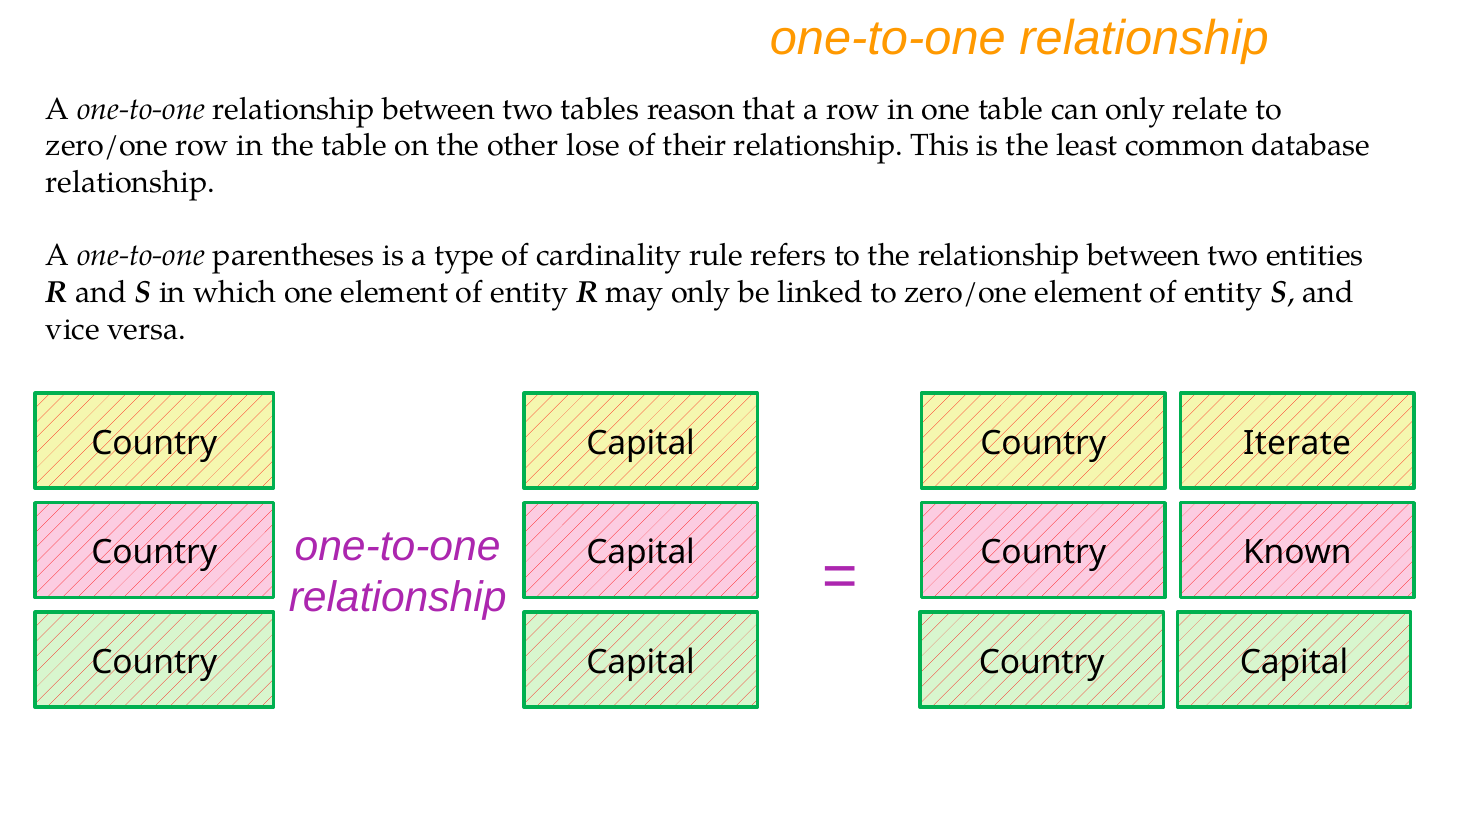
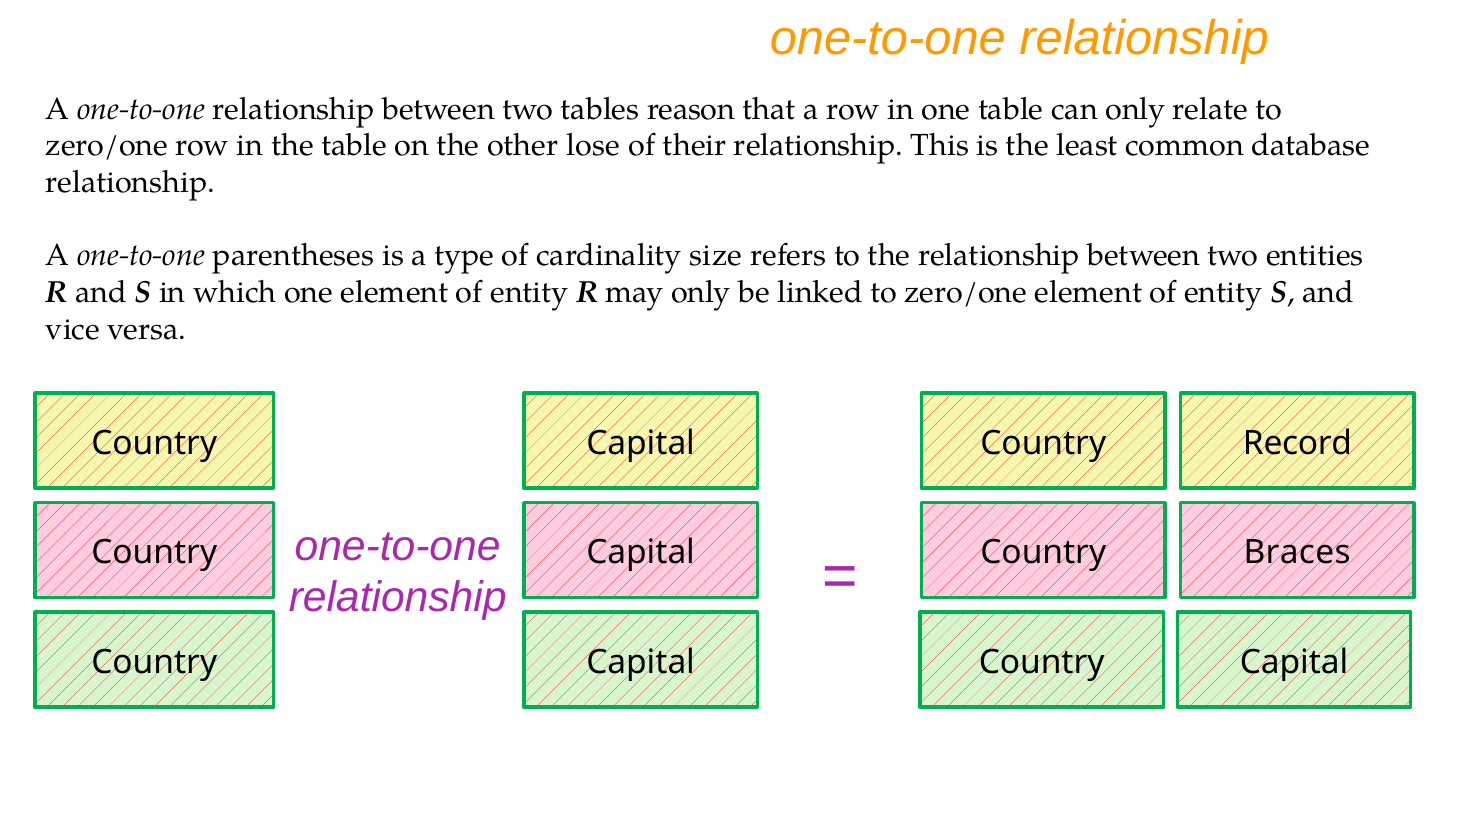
rule: rule -> size (716, 256)
Iterate: Iterate -> Record (1297, 443)
Known: Known -> Braces (1297, 552)
